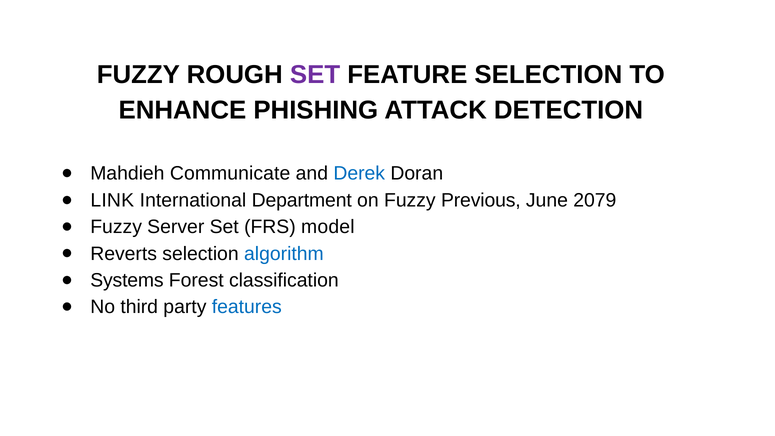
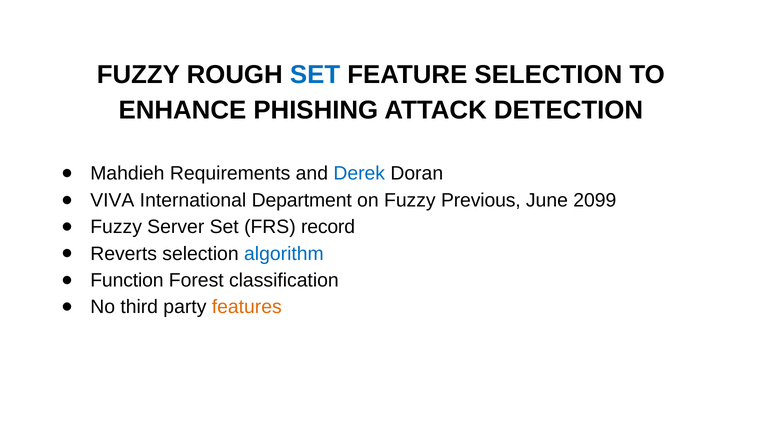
SET colour: purple -> blue (315, 75)
Communicate: Communicate -> Requirements (230, 173)
LINK: LINK -> VIVA (112, 200)
2079: 2079 -> 2099 (595, 200)
model: model -> record (328, 227)
Systems: Systems -> Function (127, 280)
features colour: blue -> orange (247, 307)
